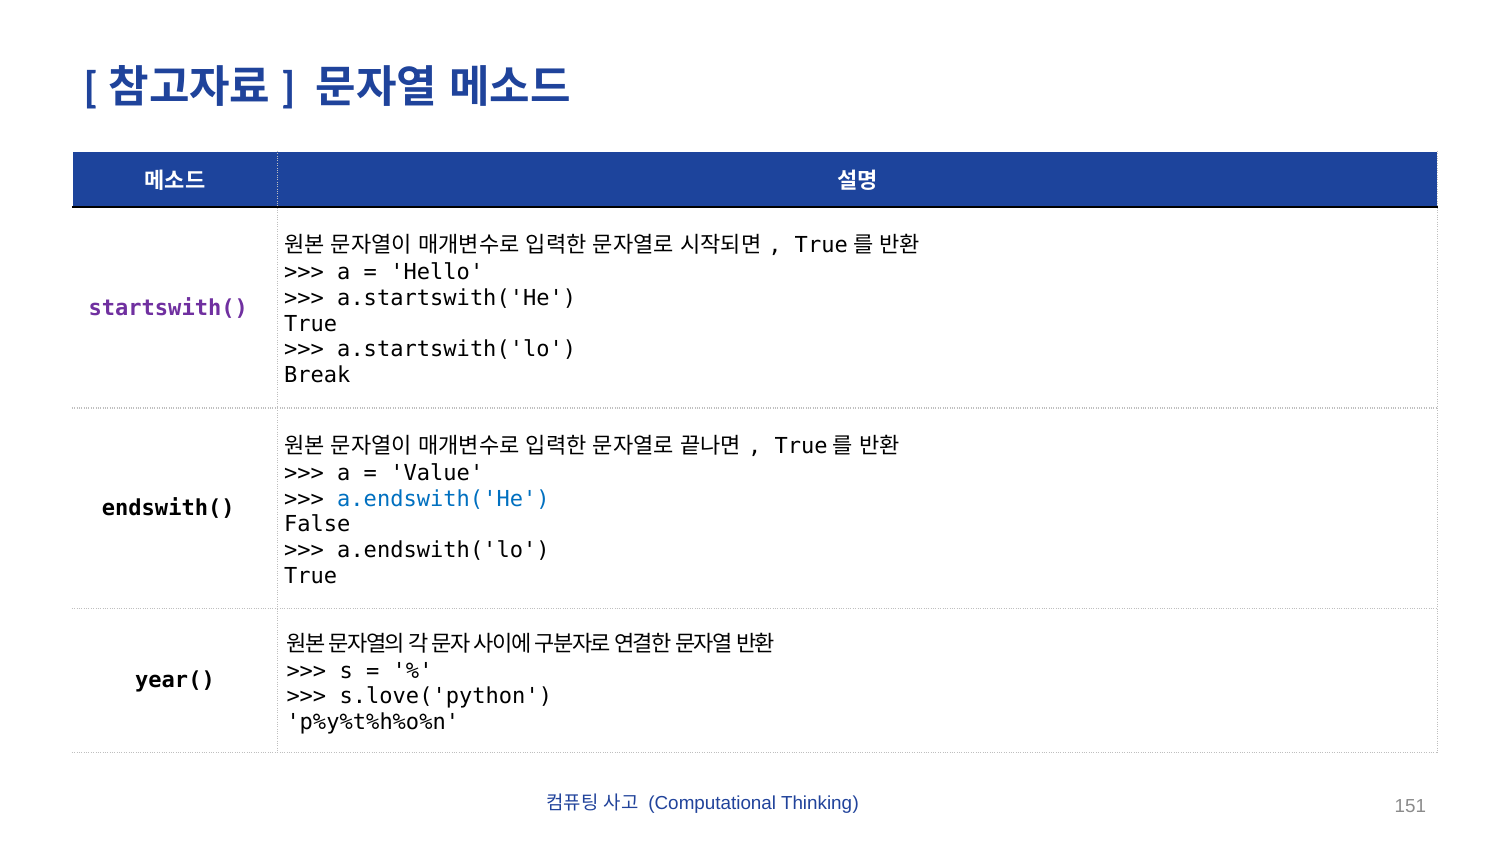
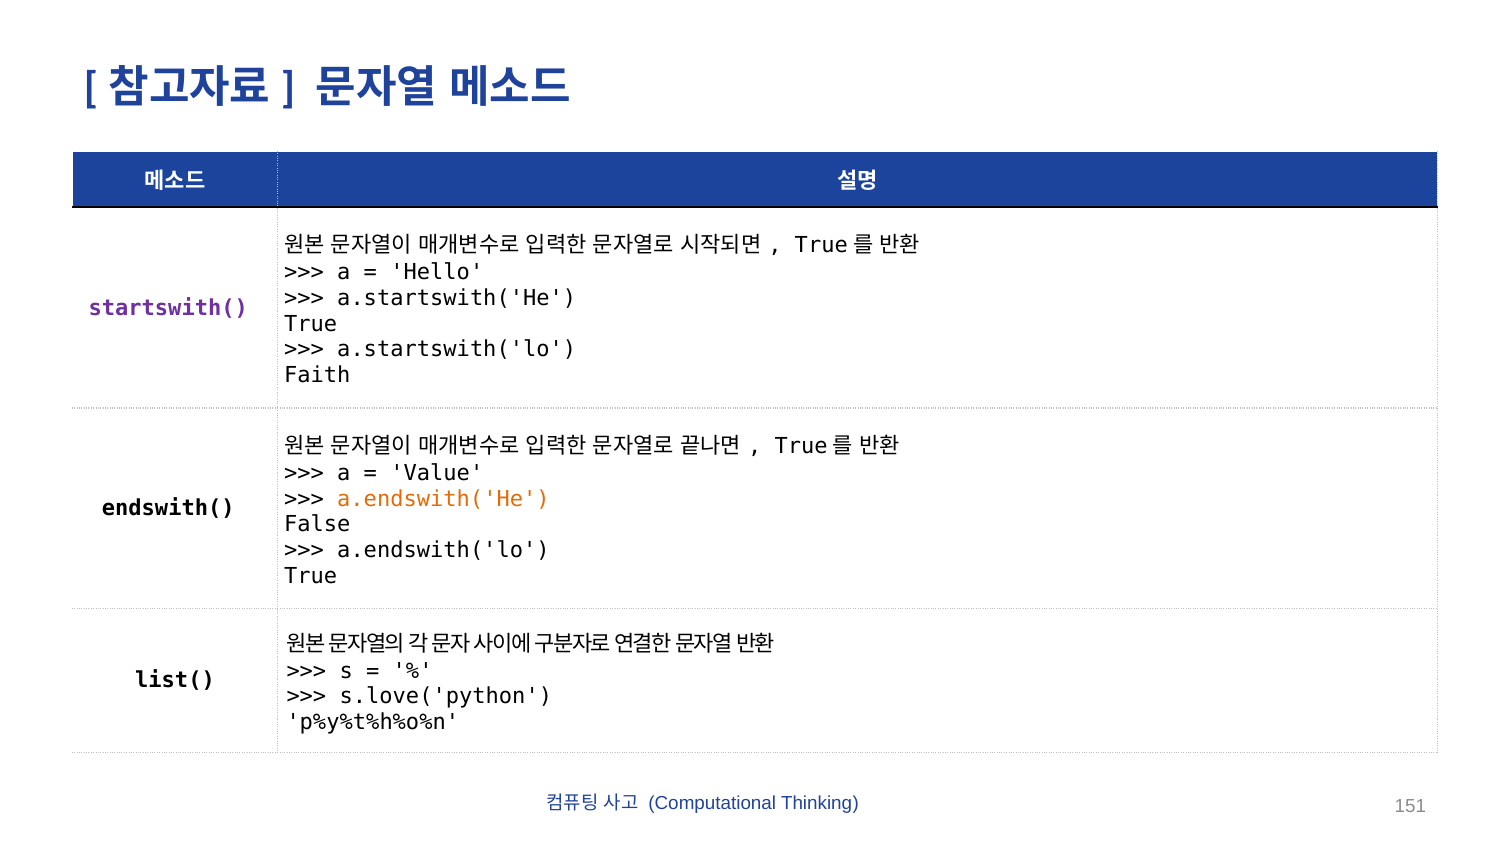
Break: Break -> Faith (317, 376)
a.endswith('He colour: blue -> orange (443, 499)
year(: year( -> list( (175, 681)
